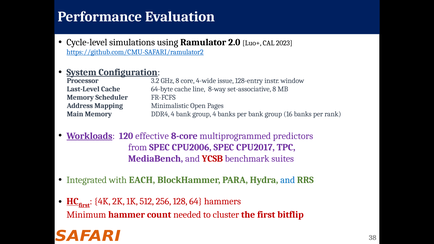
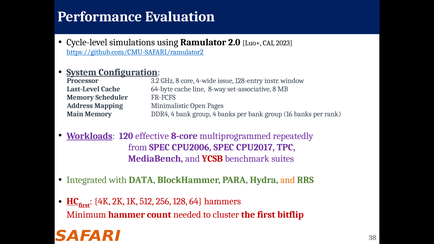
predictors: predictors -> repeatedly (293, 136)
EACH: EACH -> DATA (142, 180)
and colour: blue -> orange (288, 180)
